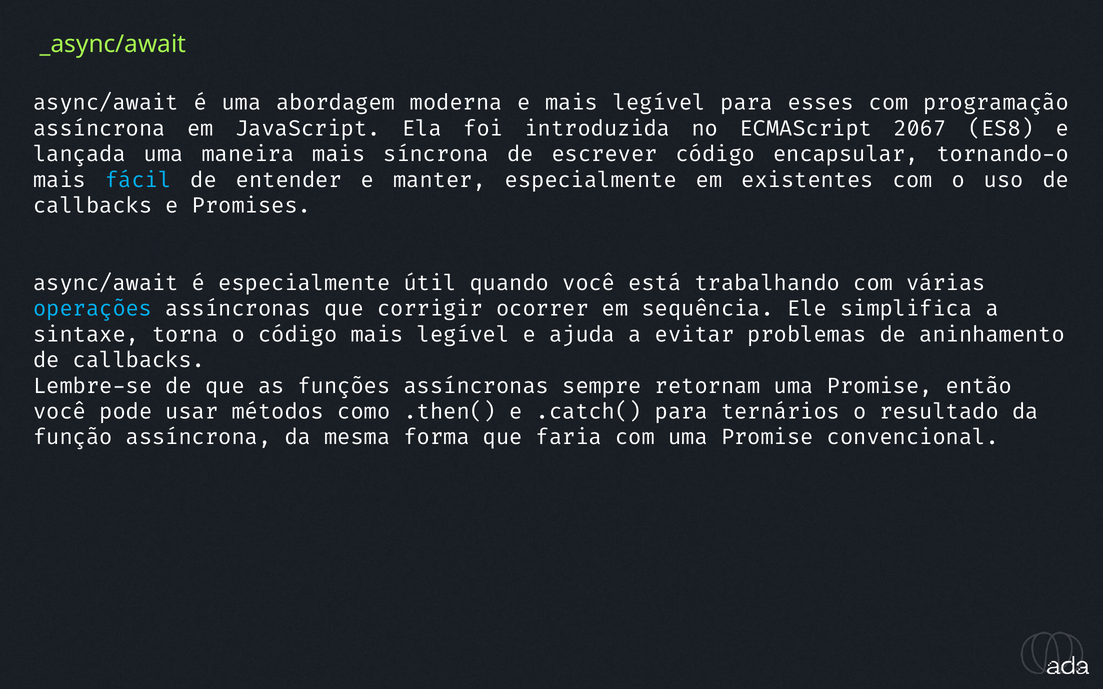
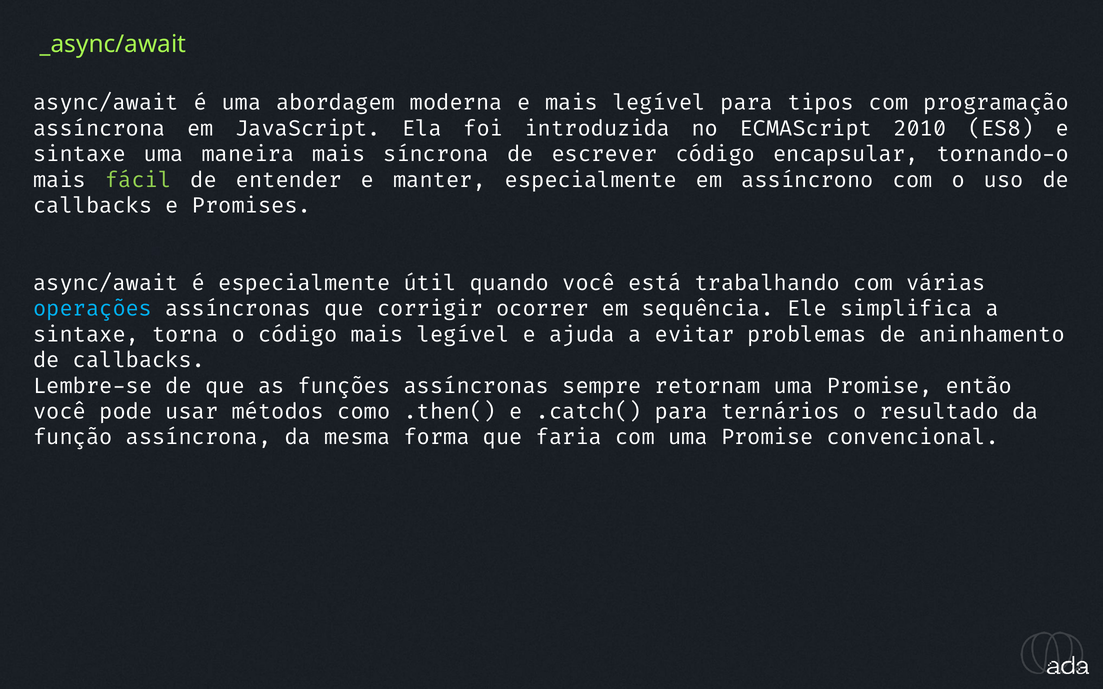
esses: esses -> tipos (821, 103)
2067: 2067 -> 2010 (920, 129)
lançada: lançada -> sintaxe (79, 154)
fácil colour: light blue -> light green (138, 180)
existentes: existentes -> assíncrono (808, 180)
